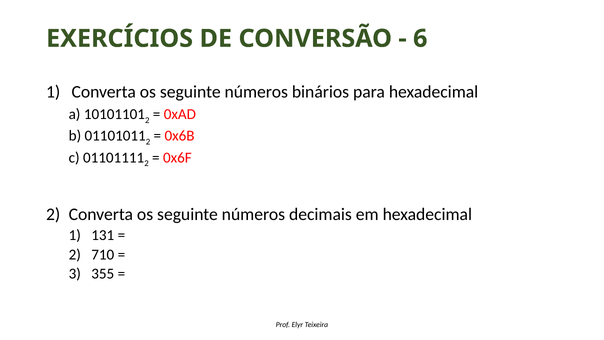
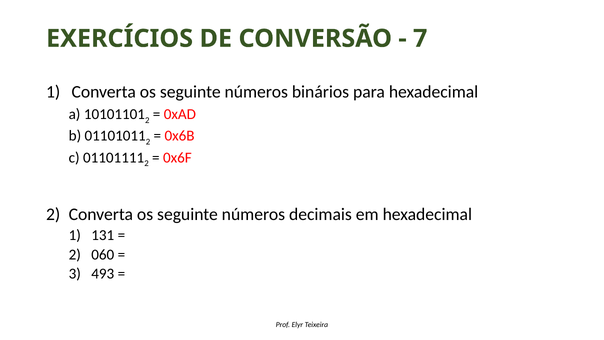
6: 6 -> 7 (420, 39)
710: 710 -> 060 (103, 254)
355: 355 -> 493 (103, 274)
